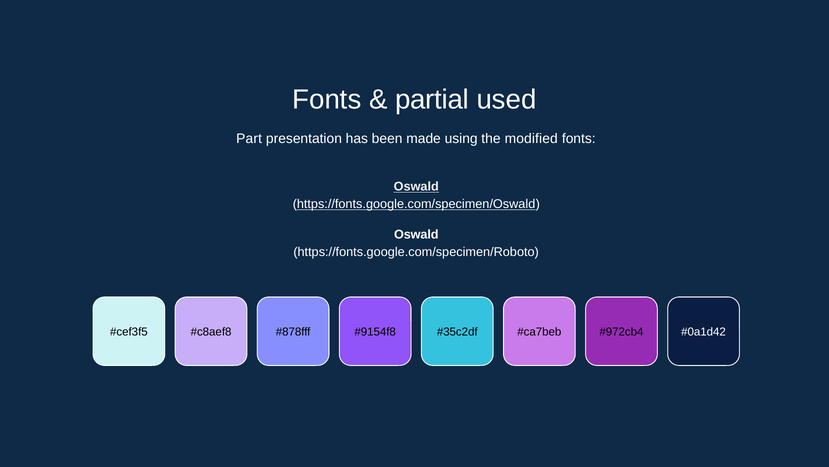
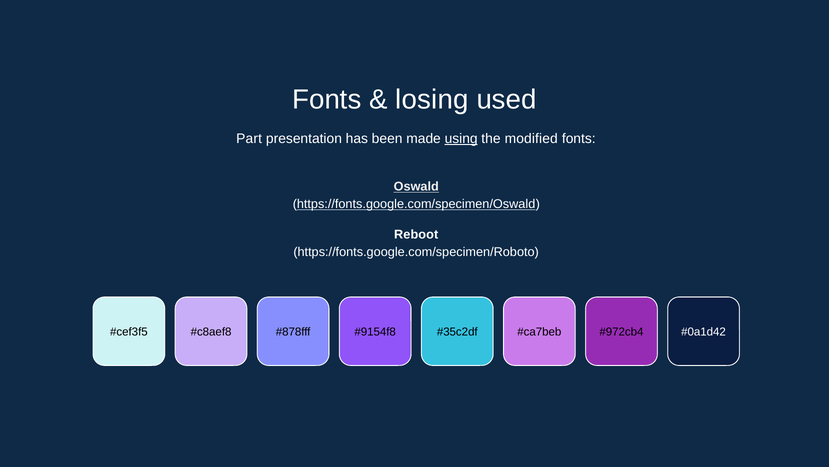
partial: partial -> losing (432, 100)
using underline: none -> present (461, 138)
Oswald: Oswald -> Reboot (416, 234)
